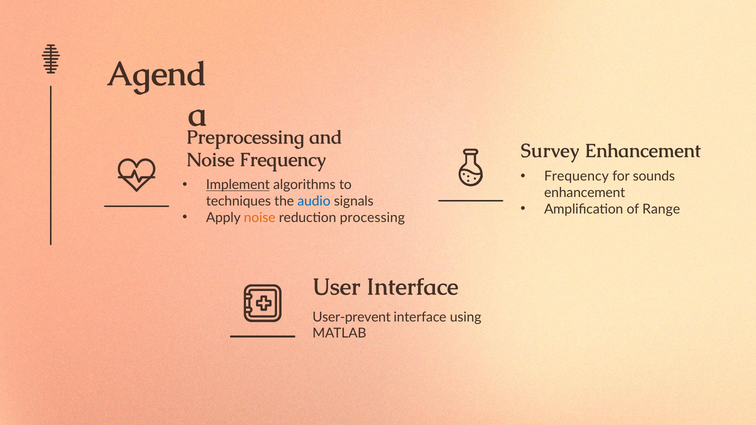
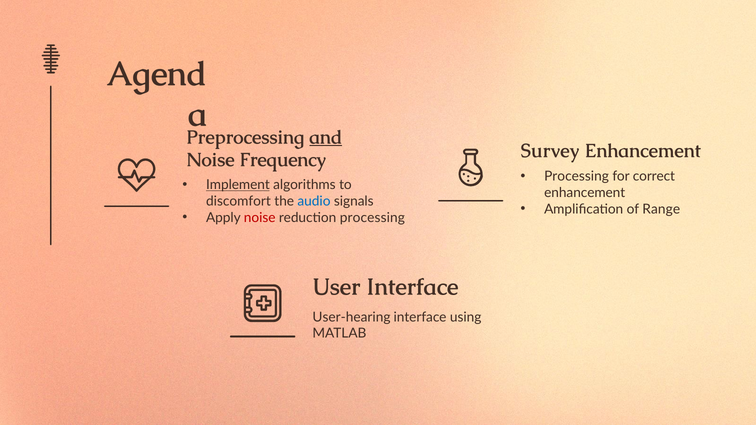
and underline: none -> present (326, 138)
Frequency: Frequency -> Processing (577, 176)
sounds: sounds -> correct (654, 176)
techniques: techniques -> discomfort (238, 201)
noise colour: orange -> red (260, 218)
User-prevent: User-prevent -> User-hearing (351, 317)
